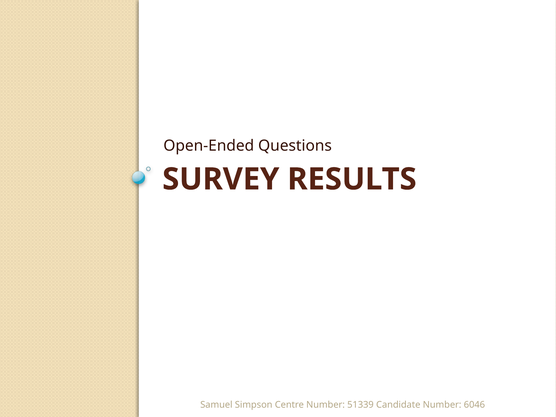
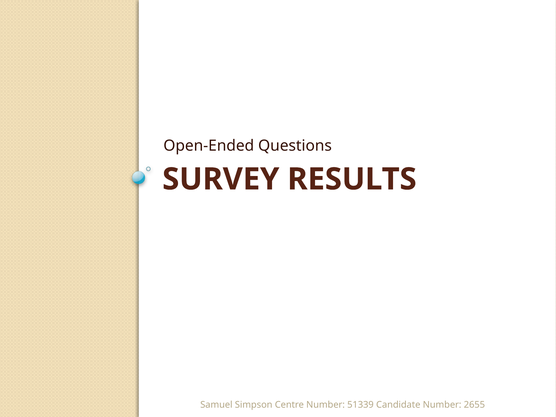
6046: 6046 -> 2655 (474, 405)
